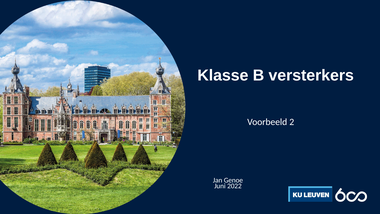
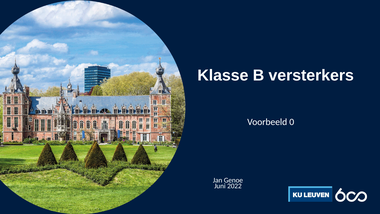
2: 2 -> 0 (292, 122)
